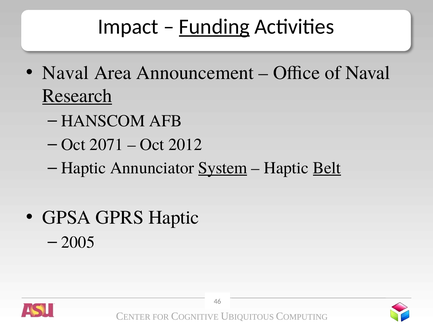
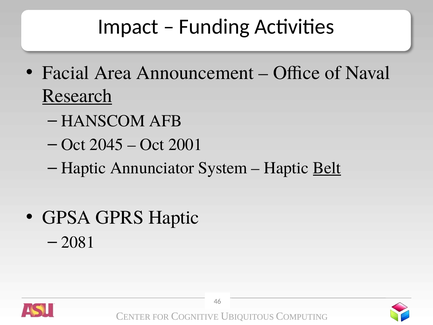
Funding underline: present -> none (214, 27)
Naval: Naval -> Facial (66, 73)
2071: 2071 -> 2045 (106, 144)
2012: 2012 -> 2001 (185, 144)
System underline: present -> none (223, 168)
2005: 2005 -> 2081 (78, 242)
